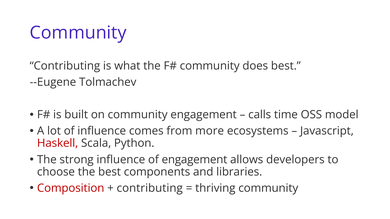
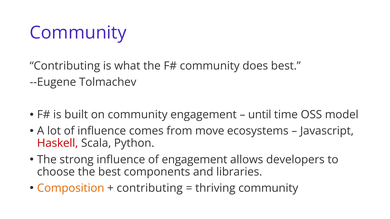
calls: calls -> until (260, 115)
more: more -> move (210, 131)
Composition colour: red -> orange (71, 188)
